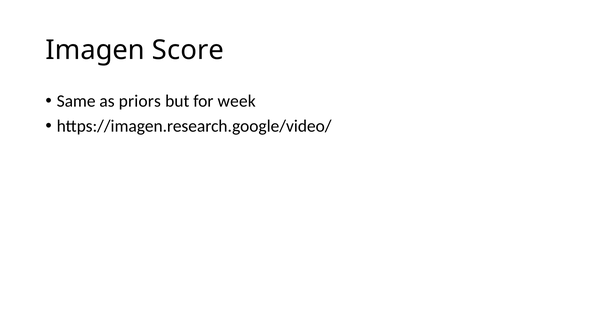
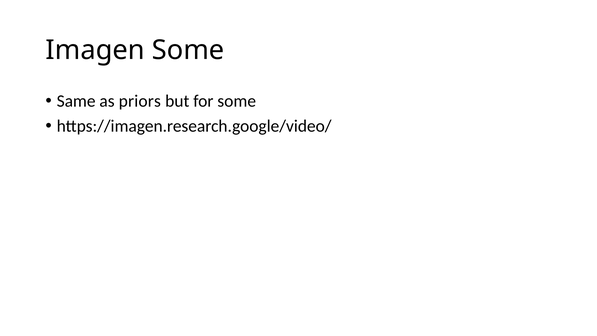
Imagen Score: Score -> Some (188, 50)
for week: week -> some (237, 101)
